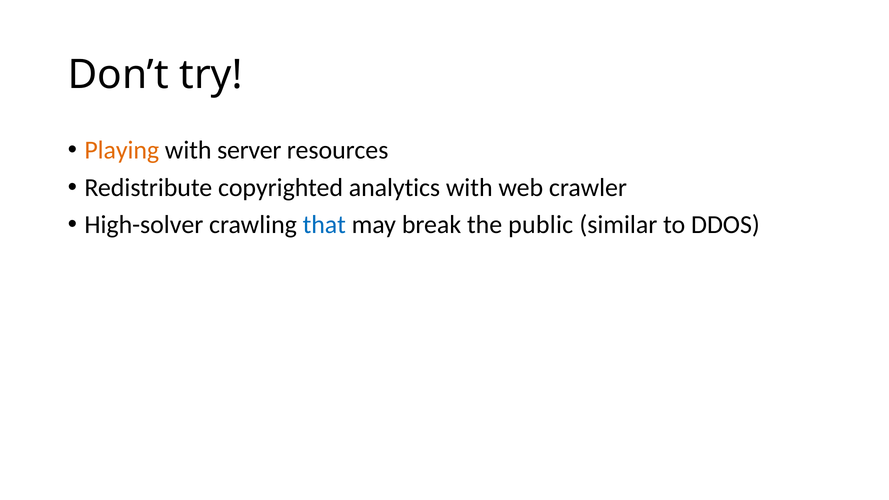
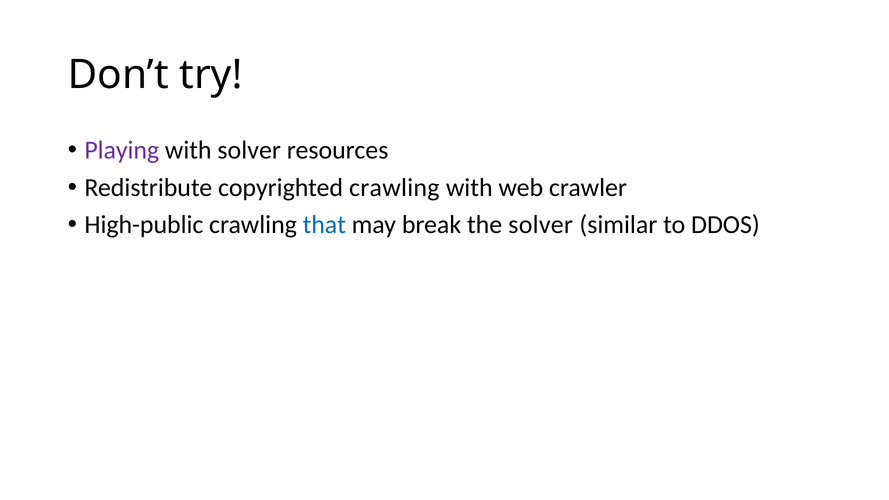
Playing colour: orange -> purple (122, 150)
with server: server -> solver (249, 150)
copyrighted analytics: analytics -> crawling (394, 188)
High-solver: High-solver -> High-public (144, 225)
the public: public -> solver (541, 225)
